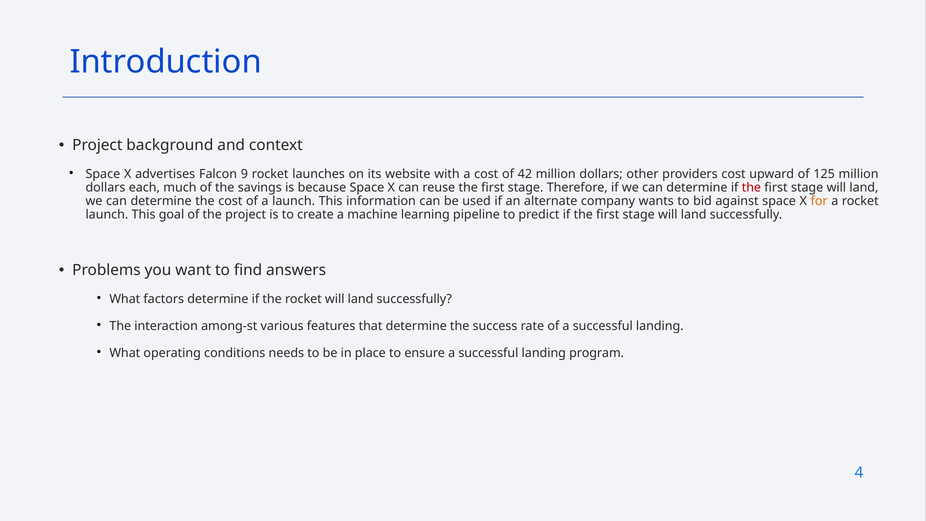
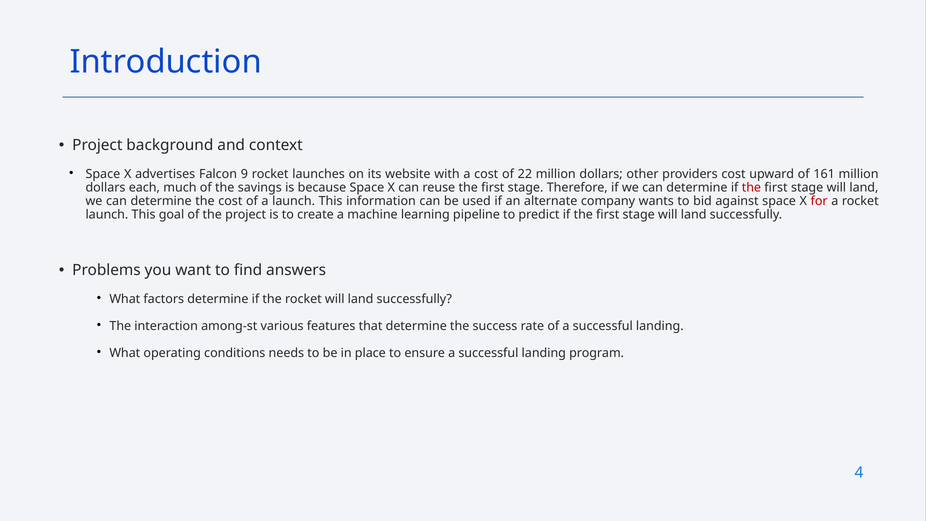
42: 42 -> 22 (525, 174)
125: 125 -> 161 (824, 174)
for colour: orange -> red (819, 201)
